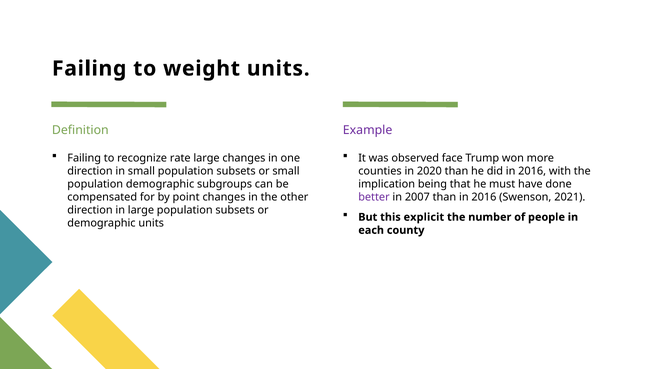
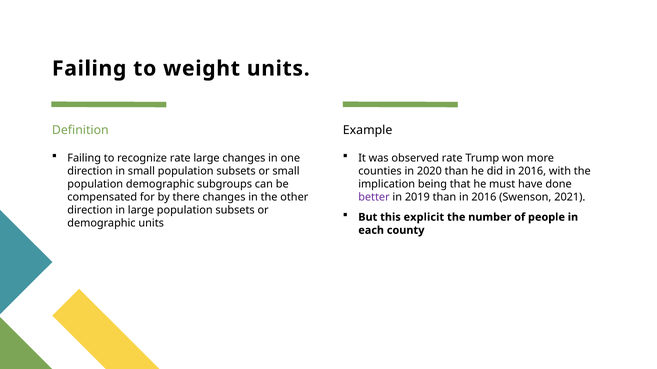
Example colour: purple -> black (368, 131)
observed face: face -> rate (452, 158)
point: point -> there (186, 197)
2007: 2007 -> 2019 (417, 197)
